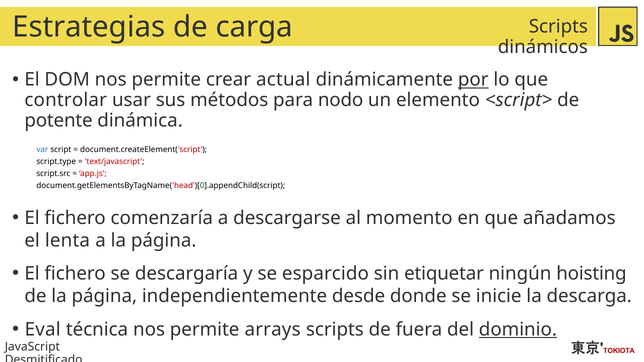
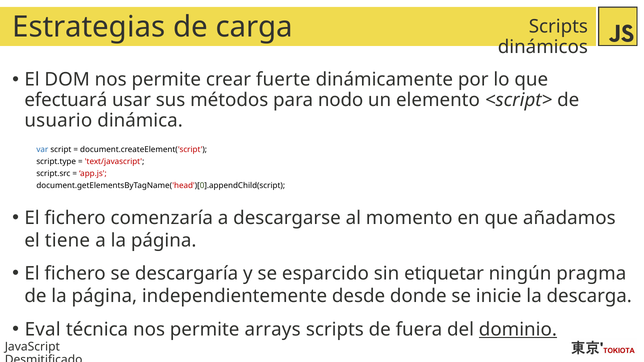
actual: actual -> fuerte (283, 80)
por underline: present -> none (473, 80)
controlar: controlar -> efectuará (66, 100)
potente: potente -> usuario (58, 120)
lenta: lenta -> tiene (67, 241)
hoisting: hoisting -> pragma (591, 274)
